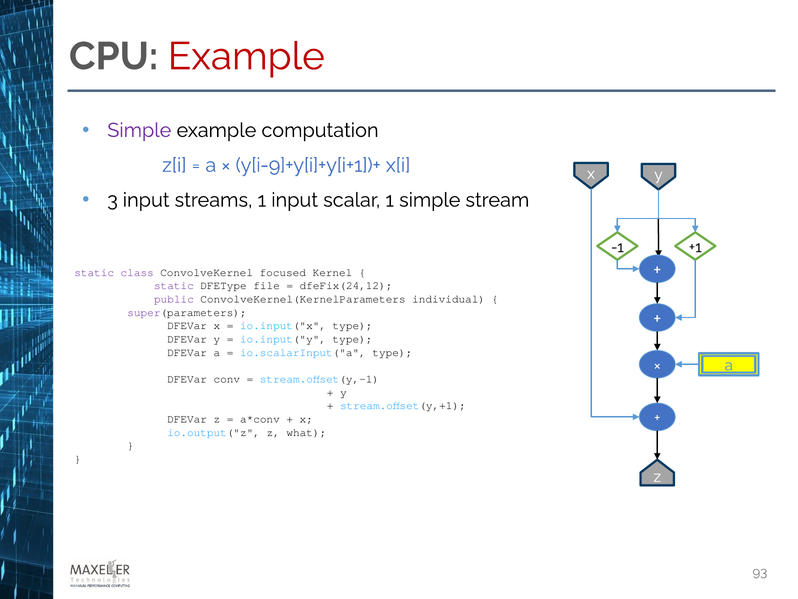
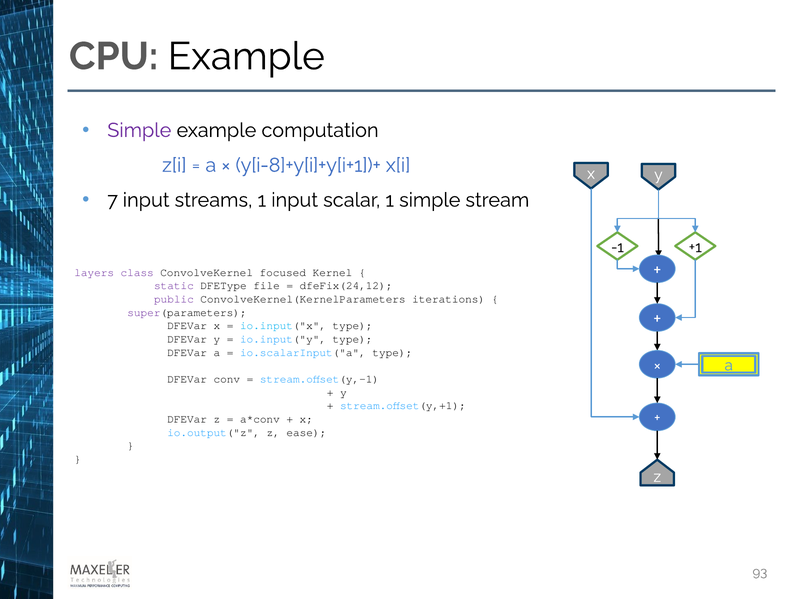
Example colour: red -> black (246, 56)
y[i-9]+y[i]+y[i+1])+: y[i-9]+y[i]+y[i+1])+ -> y[i-8]+y[i]+y[i+1])+ (308, 165)
3: 3 -> 7 (113, 200)
static: static -> layers (94, 272)
individual: individual -> iterations (449, 299)
what: what -> ease (306, 432)
